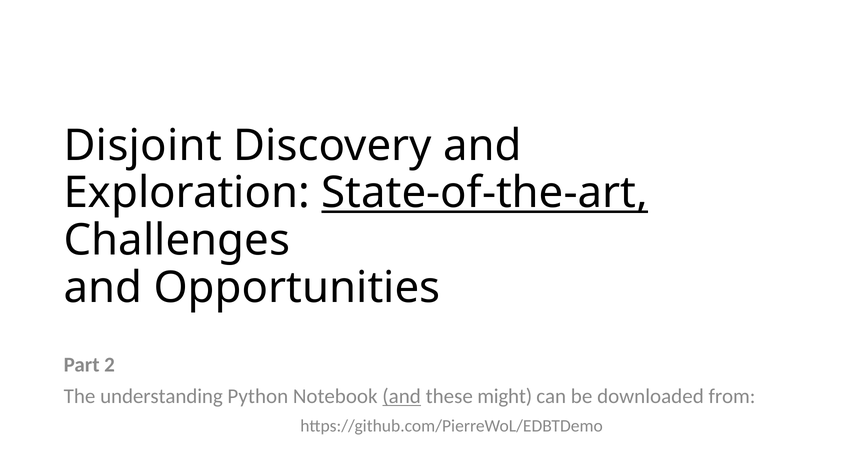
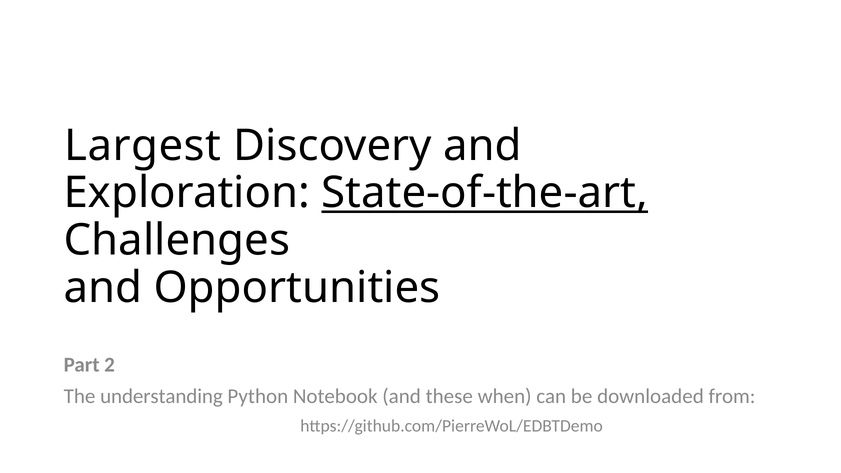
Disjoint: Disjoint -> Largest (143, 146)
and underline: present -> none (402, 396)
might: might -> when (505, 396)
